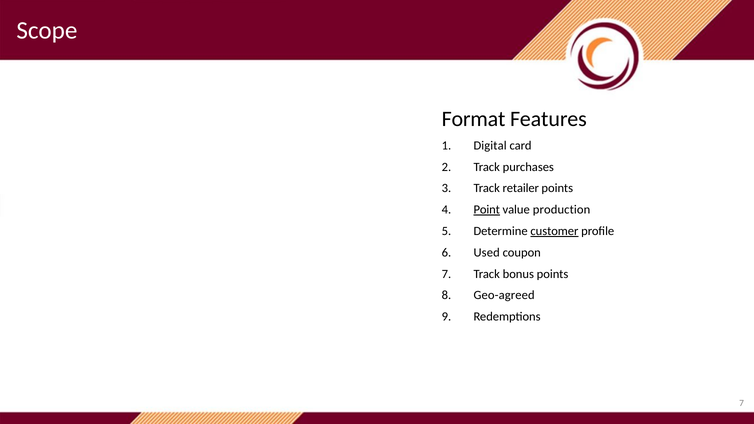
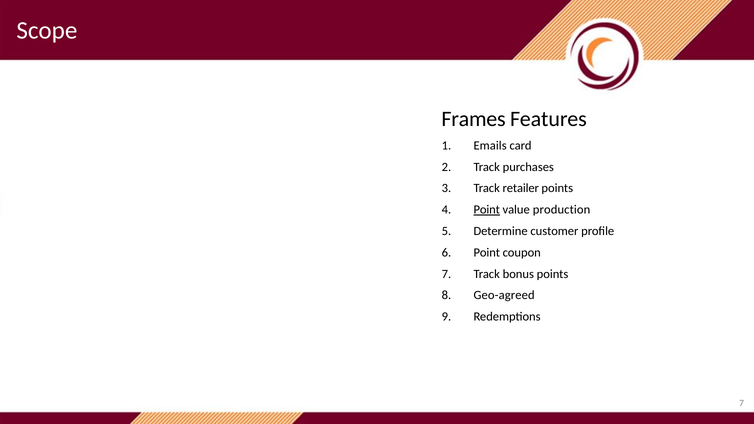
Format: Format -> Frames (474, 119)
Digital: Digital -> Emails (490, 146)
customer underline: present -> none (554, 231)
Used: Used -> Point (487, 253)
